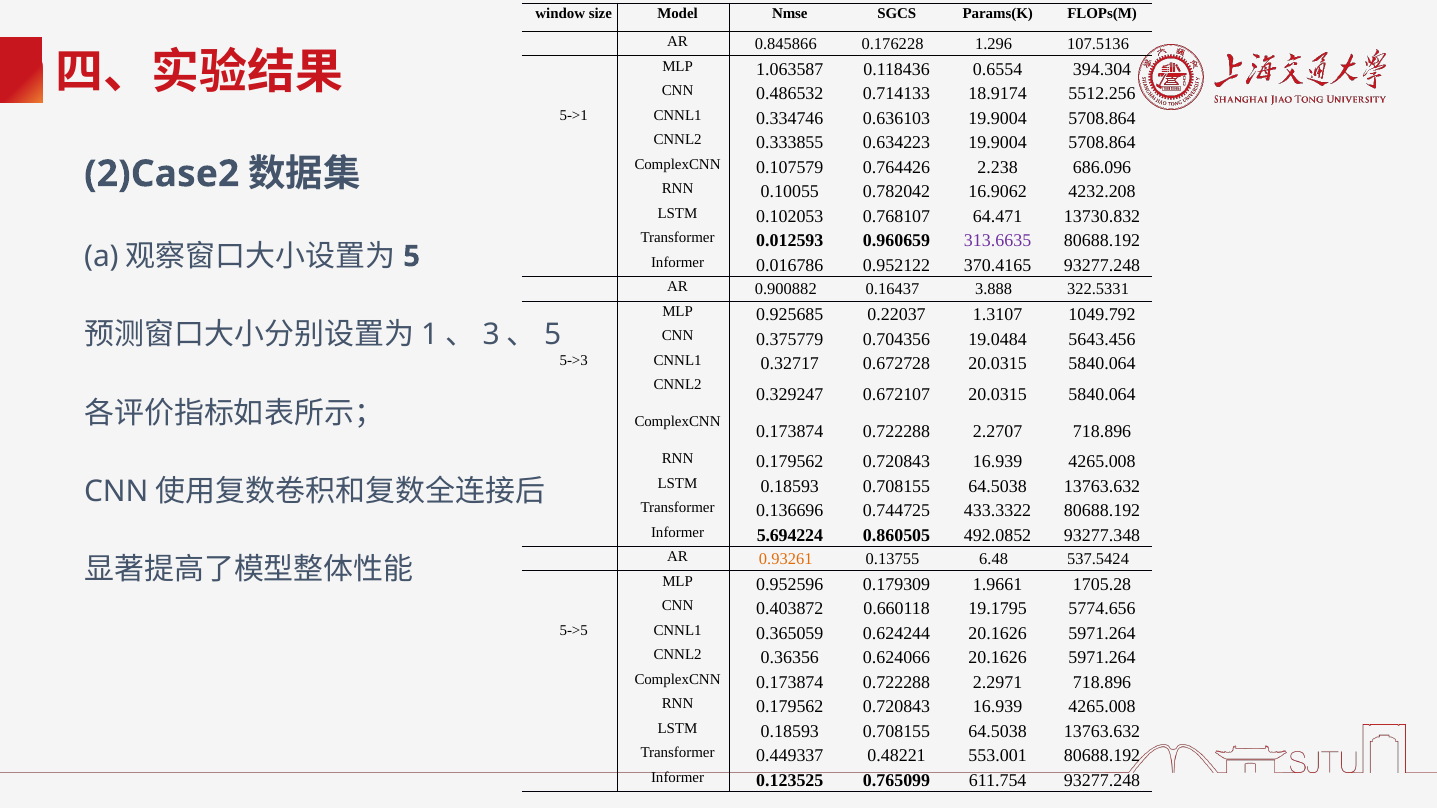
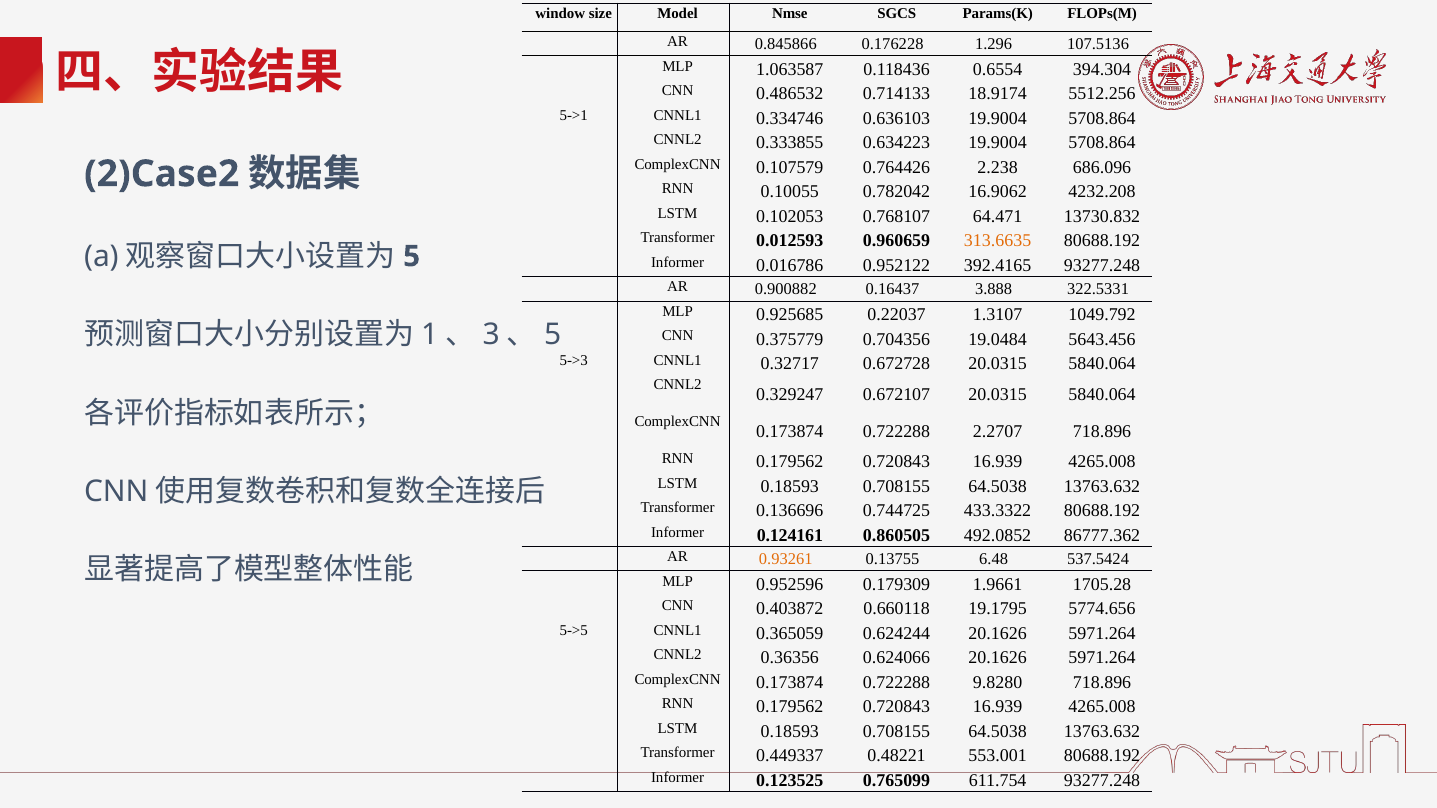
313.6635 colour: purple -> orange (998, 241)
370.4165: 370.4165 -> 392.4165 (998, 266)
5.694224: 5.694224 -> 0.124161 (790, 536)
93277.348: 93277.348 -> 86777.362 (1102, 536)
2.2971: 2.2971 -> 9.8280 (998, 683)
